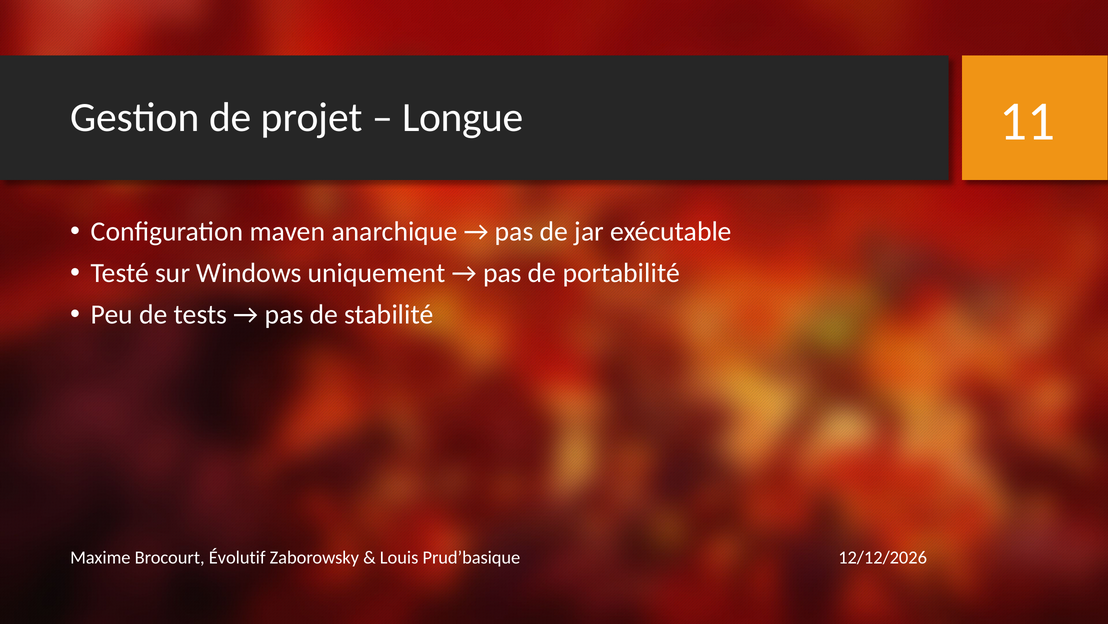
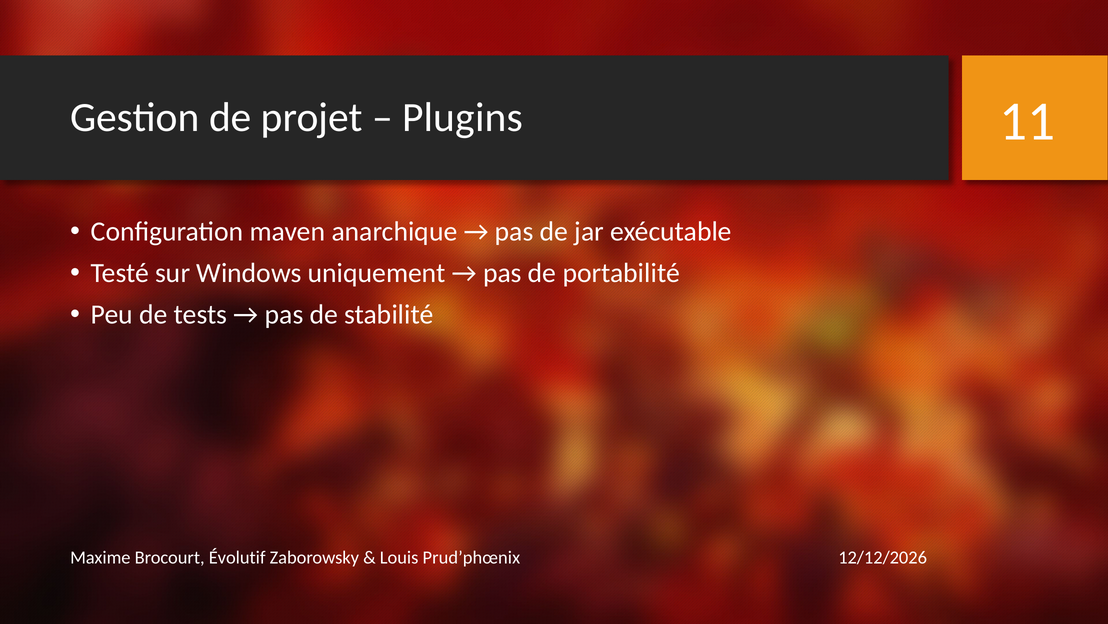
Longue: Longue -> Plugins (463, 117)
Prud’basique: Prud’basique -> Prud’phœnix (471, 557)
